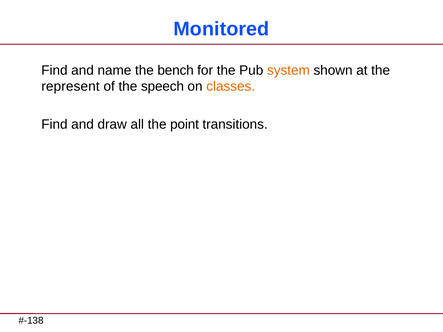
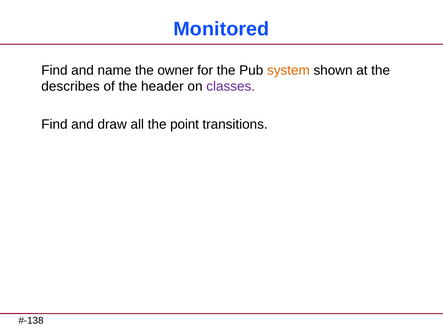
bench: bench -> owner (176, 70)
represent: represent -> describes (71, 87)
speech: speech -> header (162, 87)
classes colour: orange -> purple (231, 87)
